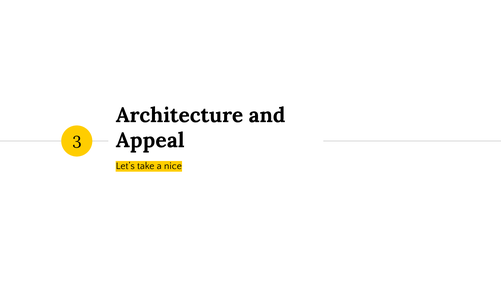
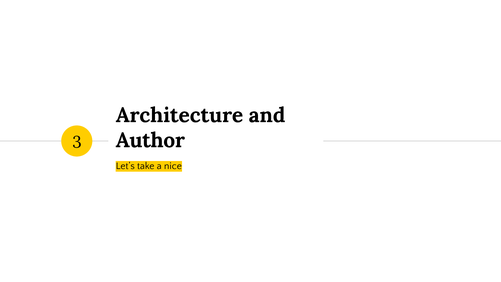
Appeal: Appeal -> Author (150, 140)
